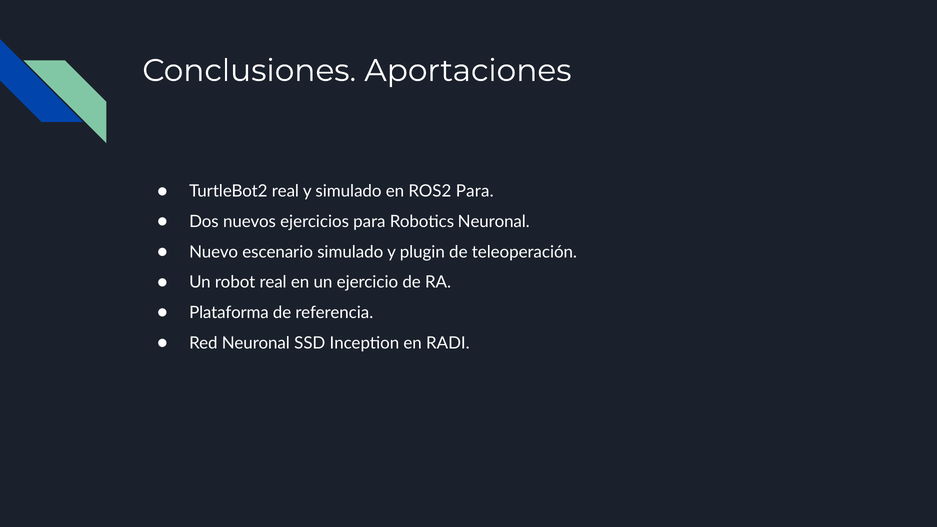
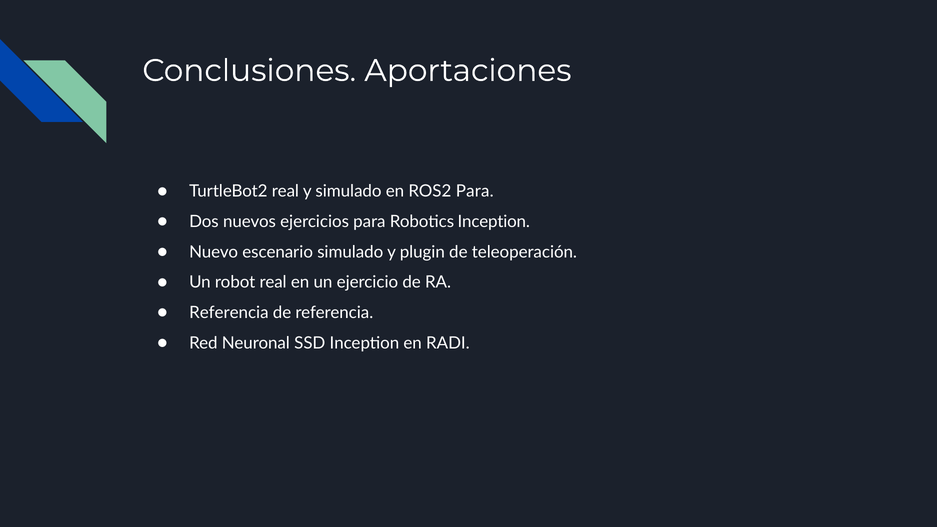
Robotics Neuronal: Neuronal -> Inception (494, 222)
Plataforma: Plataforma -> Referencia (229, 313)
